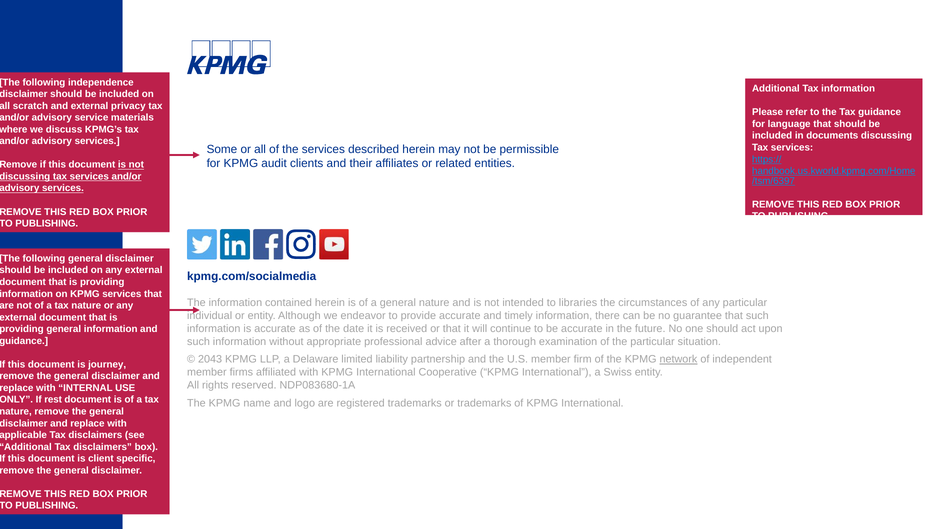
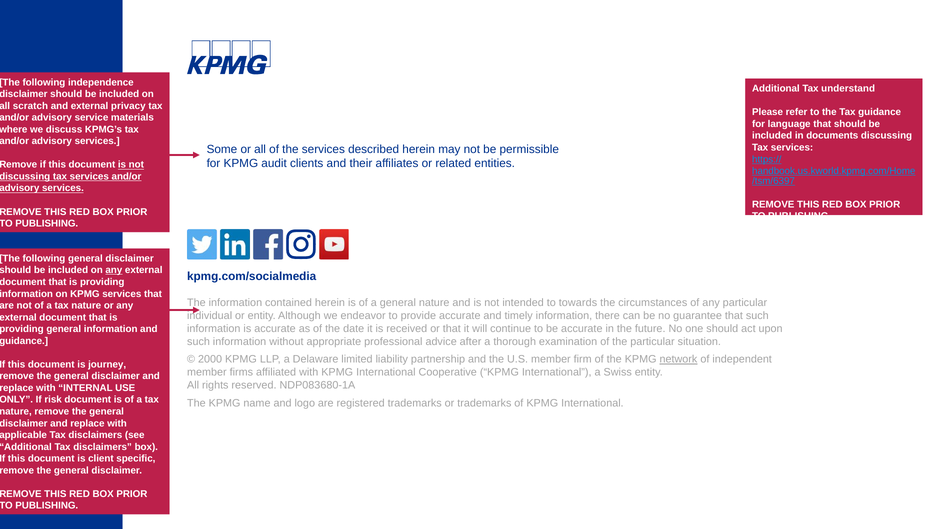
Tax information: information -> understand (848, 89)
any underline: none -> present (114, 270)
libraries: libraries -> towards (578, 303)
2043: 2043 -> 2000 (210, 360)
rest: rest -> risk (53, 400)
